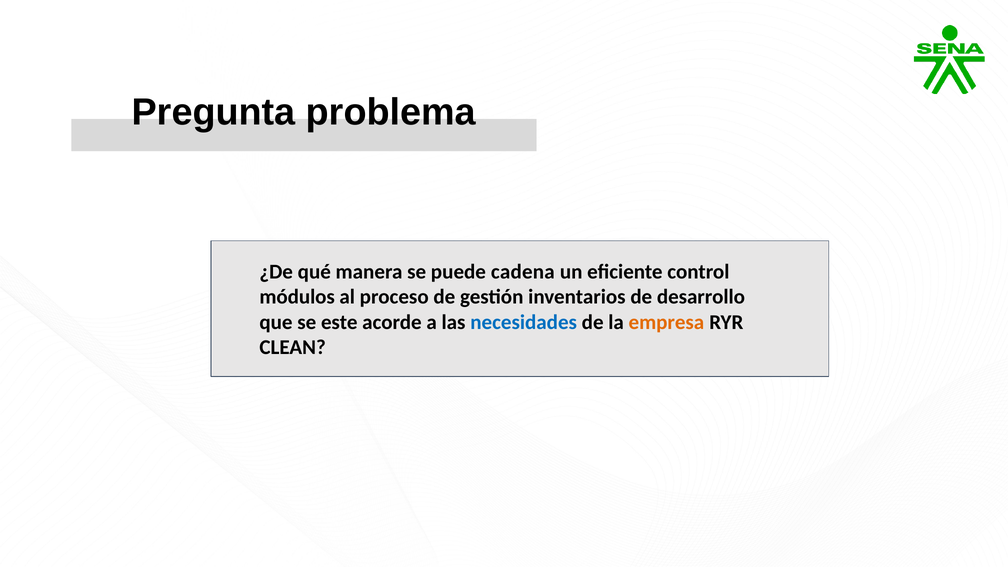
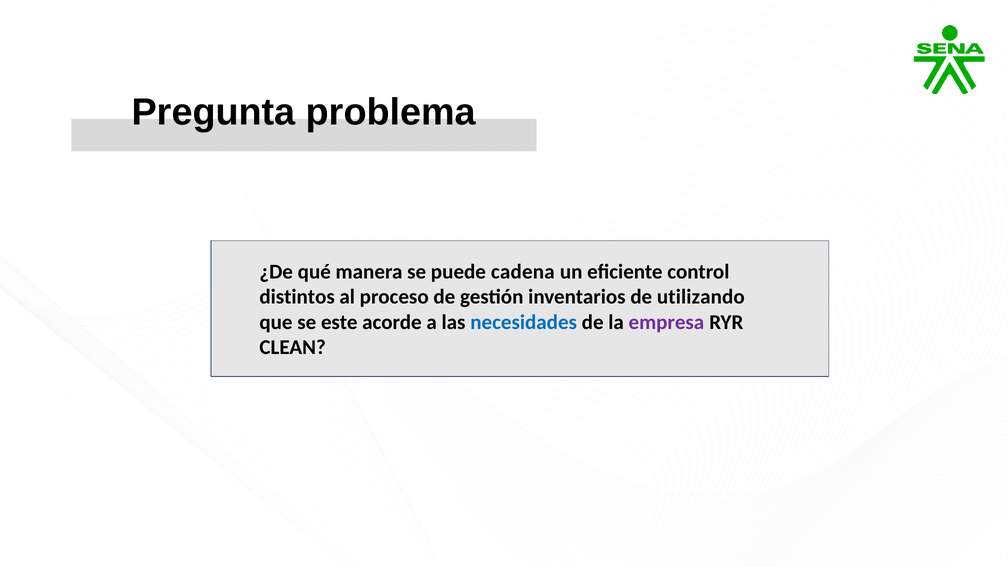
módulos: módulos -> distintos (297, 297)
desarrollo: desarrollo -> utilizando (701, 297)
empresa colour: orange -> purple (666, 322)
